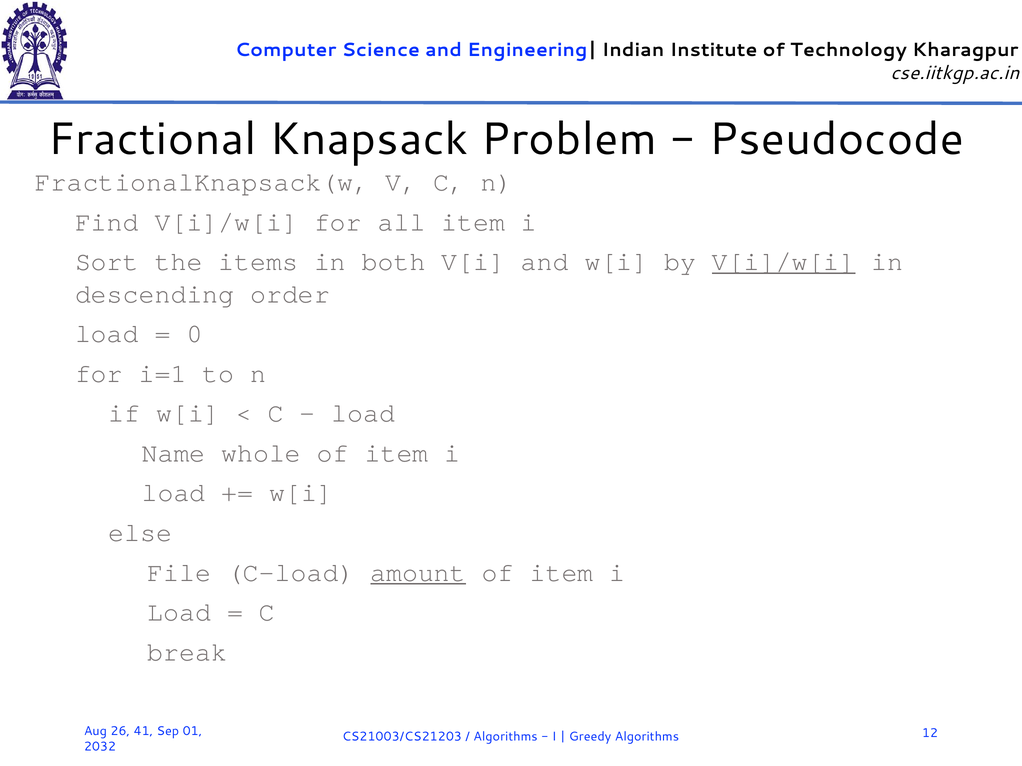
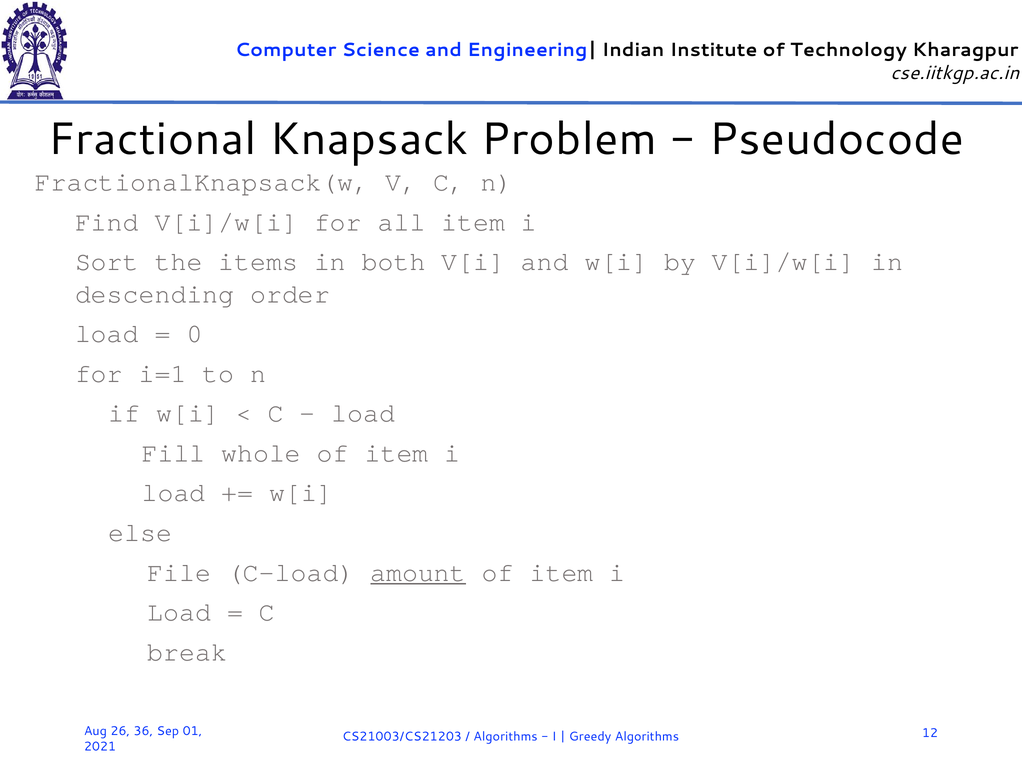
V[i]/w[i underline: present -> none (784, 262)
Name: Name -> Fill (174, 453)
41: 41 -> 36 (143, 732)
2032: 2032 -> 2021 (100, 747)
